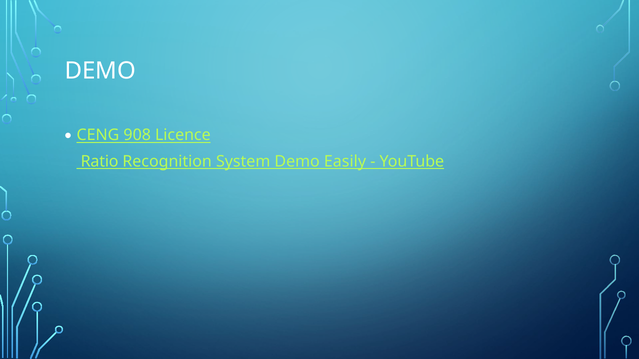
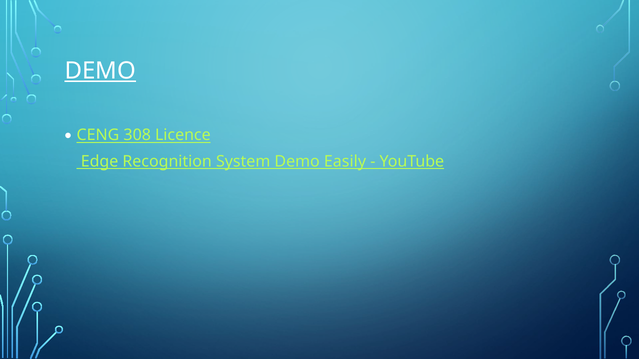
DEMO underline: none -> present (100, 71)
908: 908 -> 308 (137, 135)
Ratio: Ratio -> Edge (100, 162)
